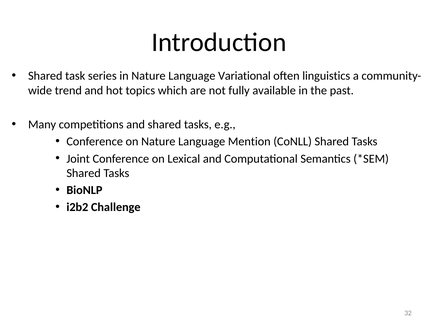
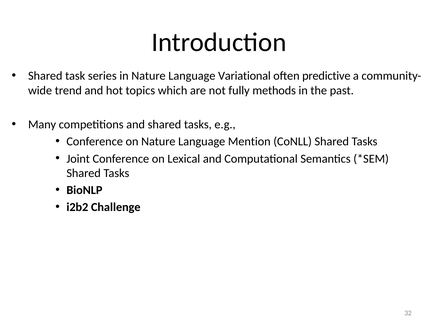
linguistics: linguistics -> predictive (326, 76)
available: available -> methods (274, 91)
